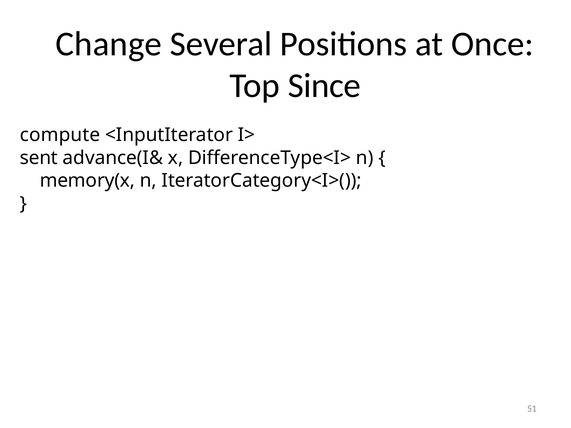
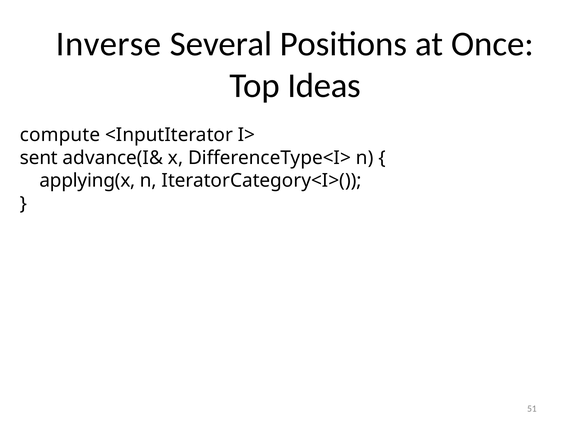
Change: Change -> Inverse (109, 44)
Since: Since -> Ideas (324, 86)
memory(x: memory(x -> applying(x (87, 181)
